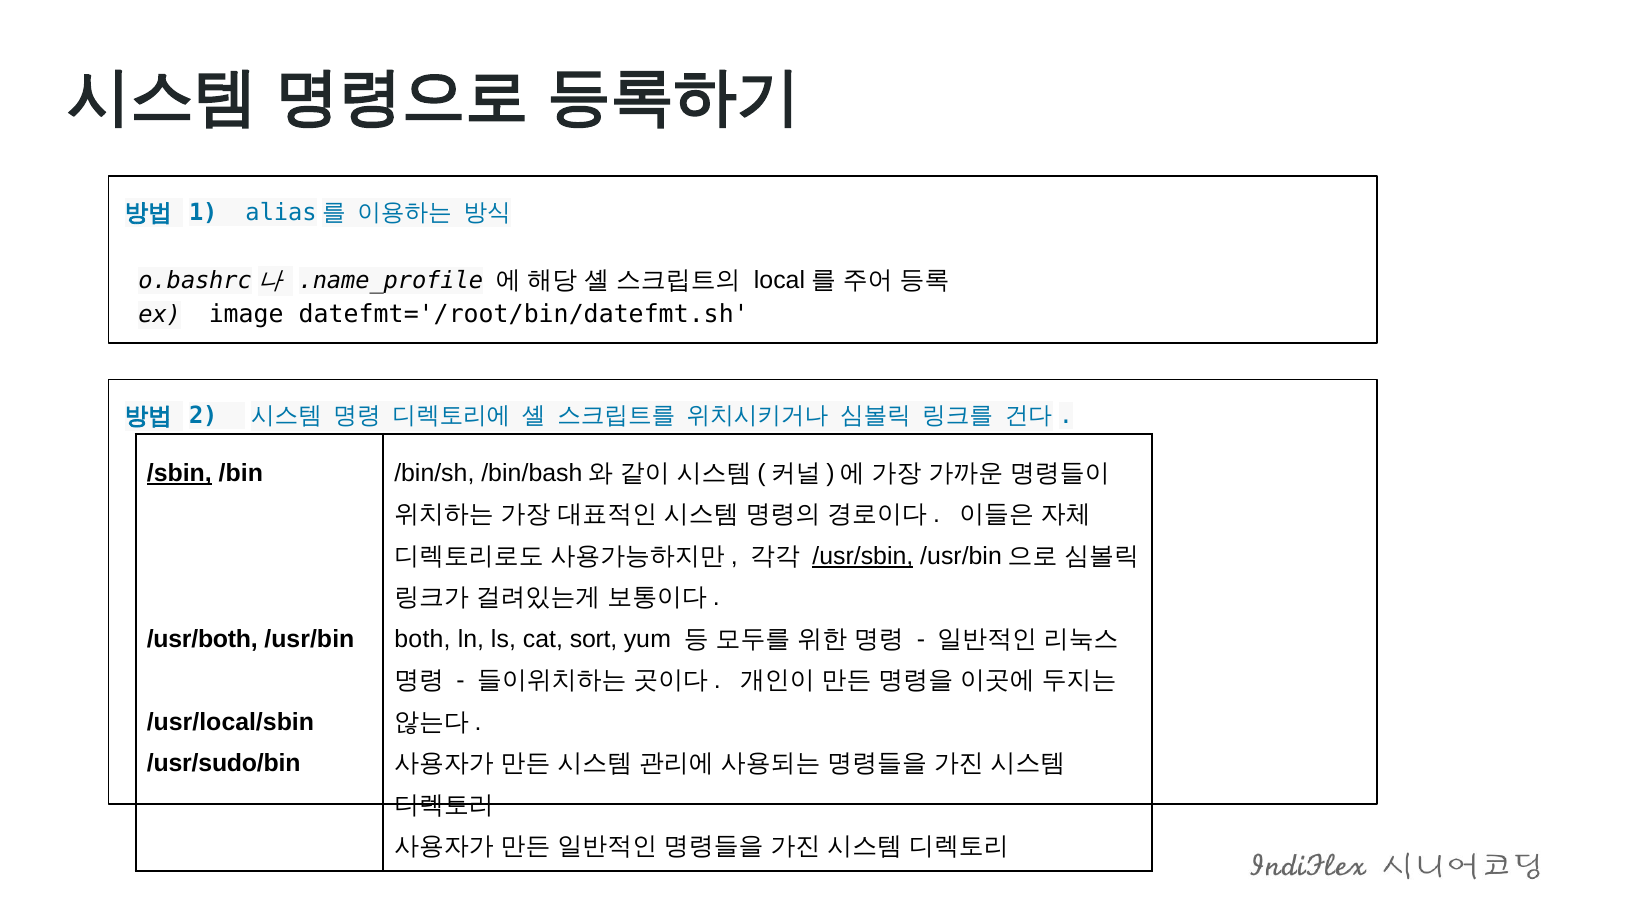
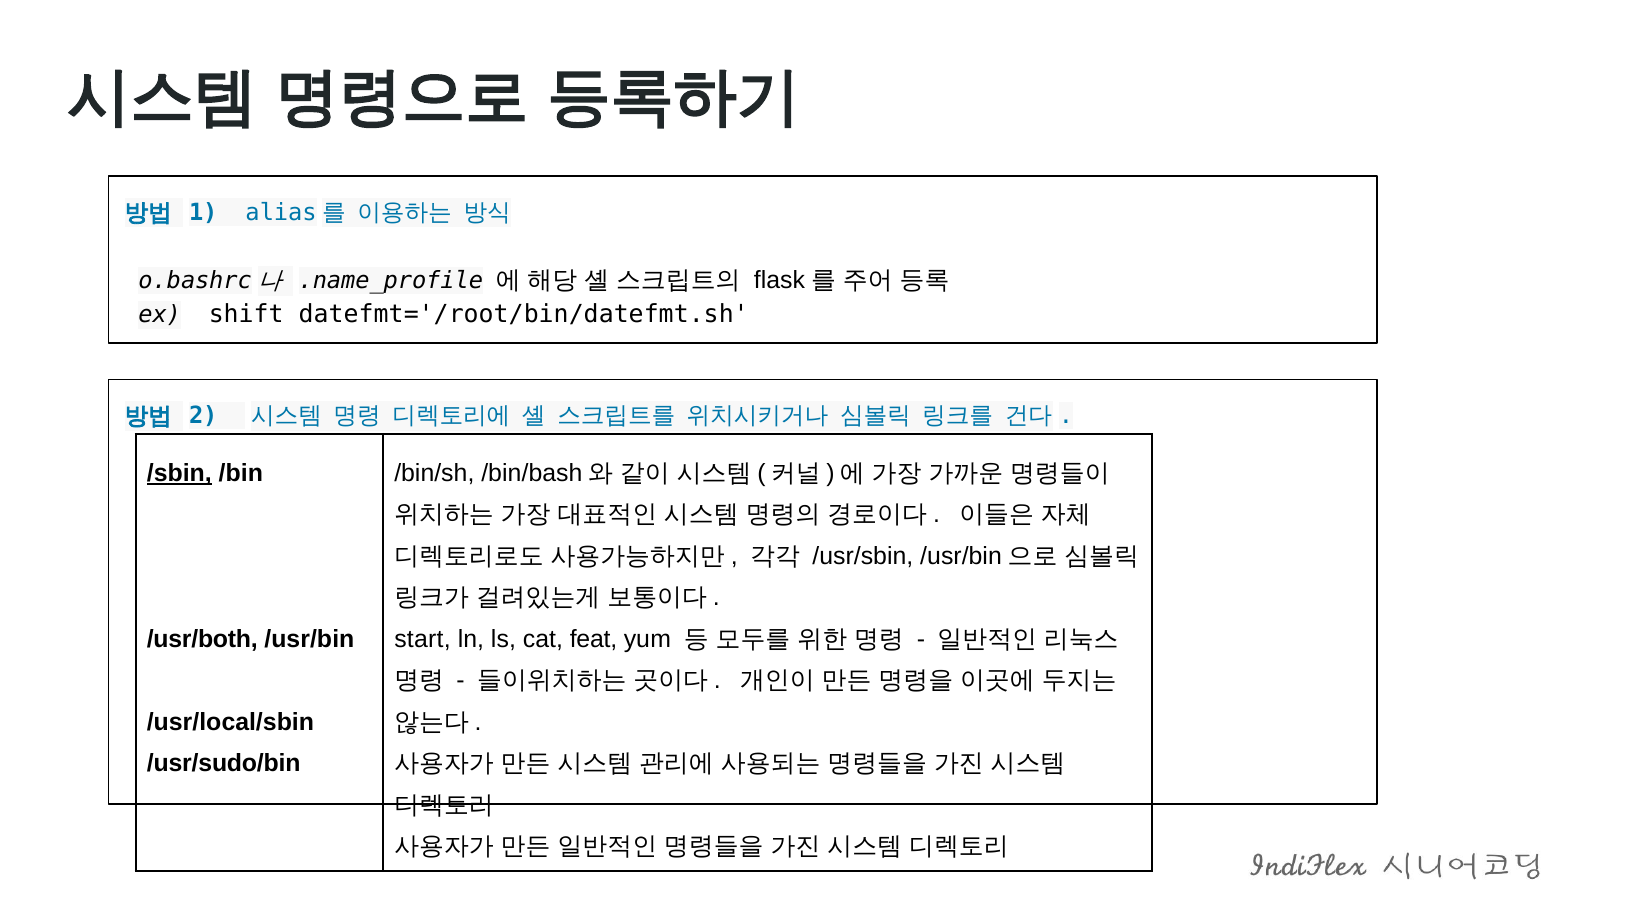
local: local -> flask (779, 280)
image: image -> shift (246, 315)
/usr/sbin underline: present -> none (863, 556)
both: both -> start (422, 639)
sort: sort -> feat (594, 639)
